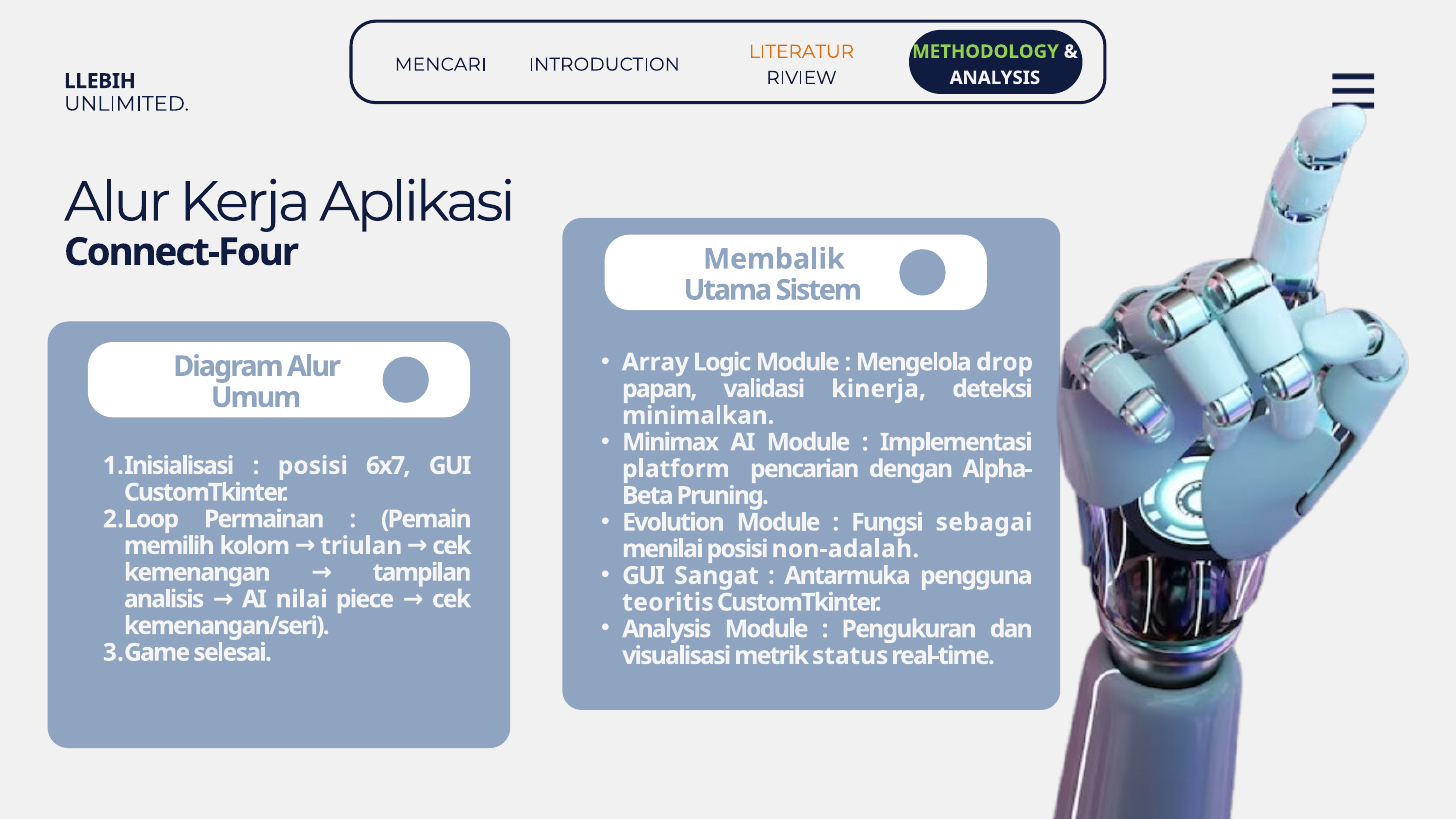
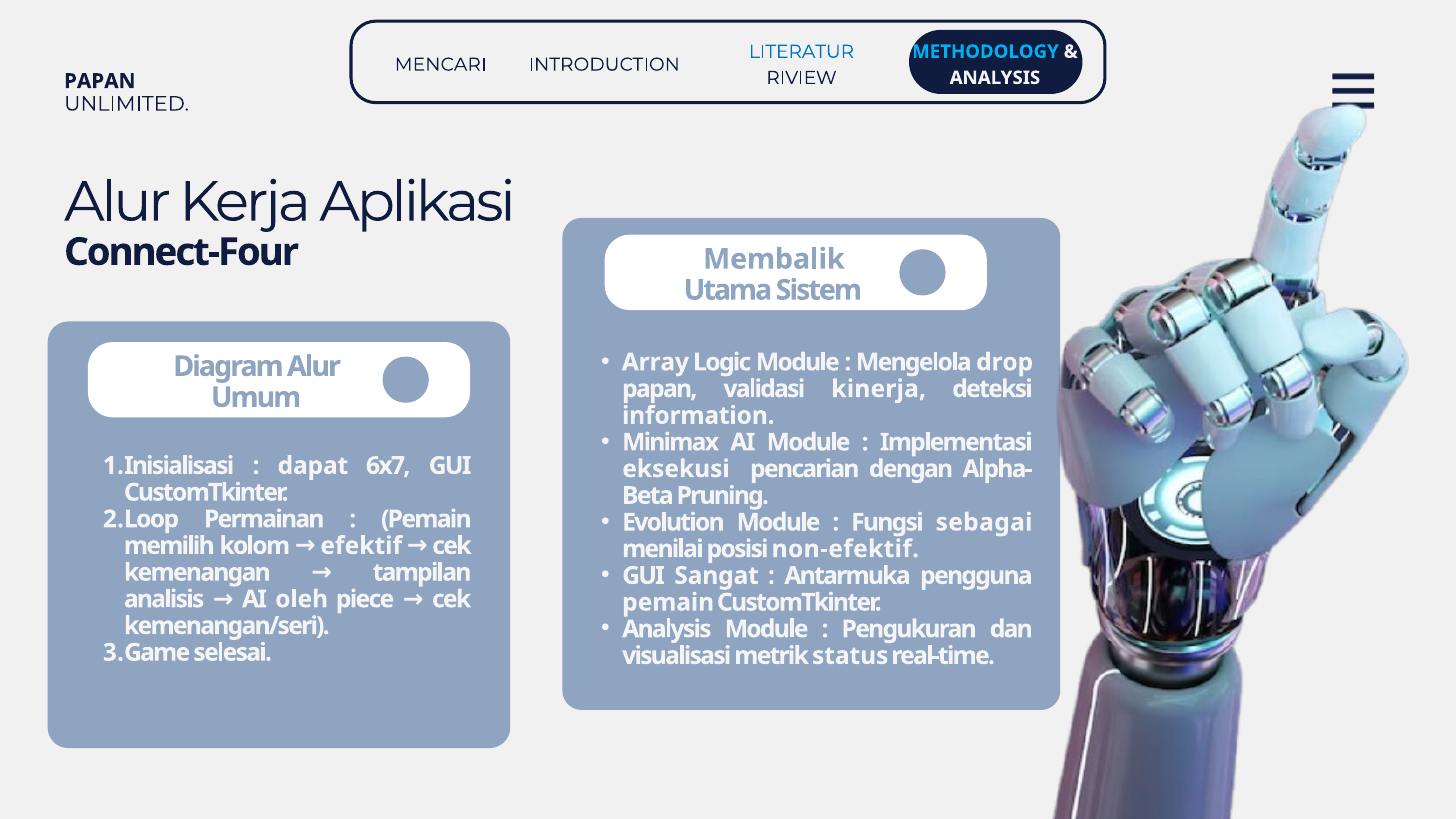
LITERATUR colour: orange -> blue (802, 52)
METHODOLOGY colour: light green -> light blue (985, 52)
LLEBIH: LLEBIH -> PAPAN (100, 81)
minimalkan: minimalkan -> information (698, 416)
posisi: posisi -> dapat (313, 466)
platform: platform -> eksekusi (676, 469)
triulan: triulan -> efektif (361, 546)
non-adalah: non-adalah -> non-efektif (845, 549)
nilai: nilai -> oleh (302, 599)
teoritis: teoritis -> pemain (668, 602)
